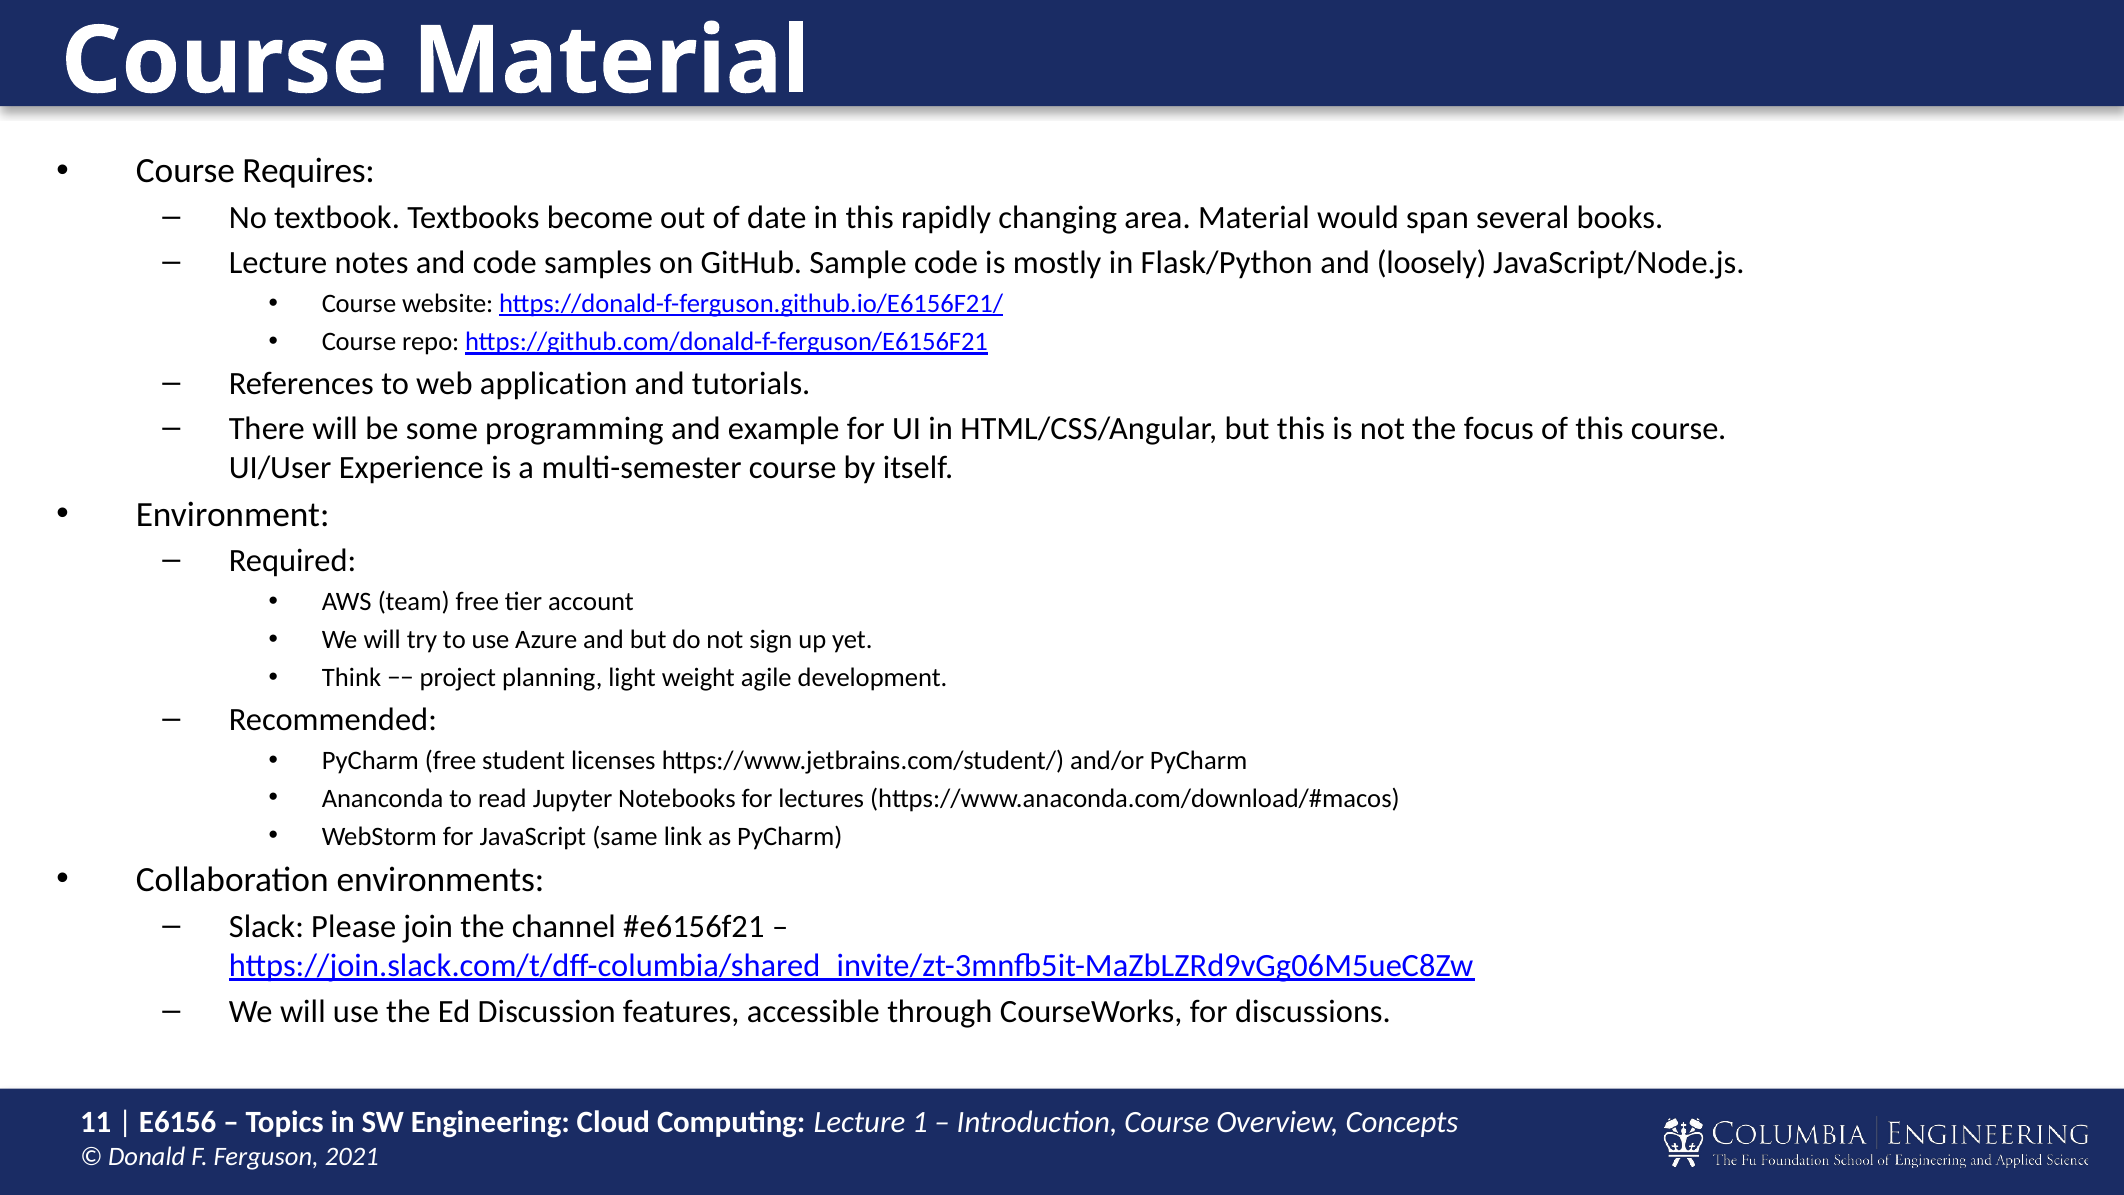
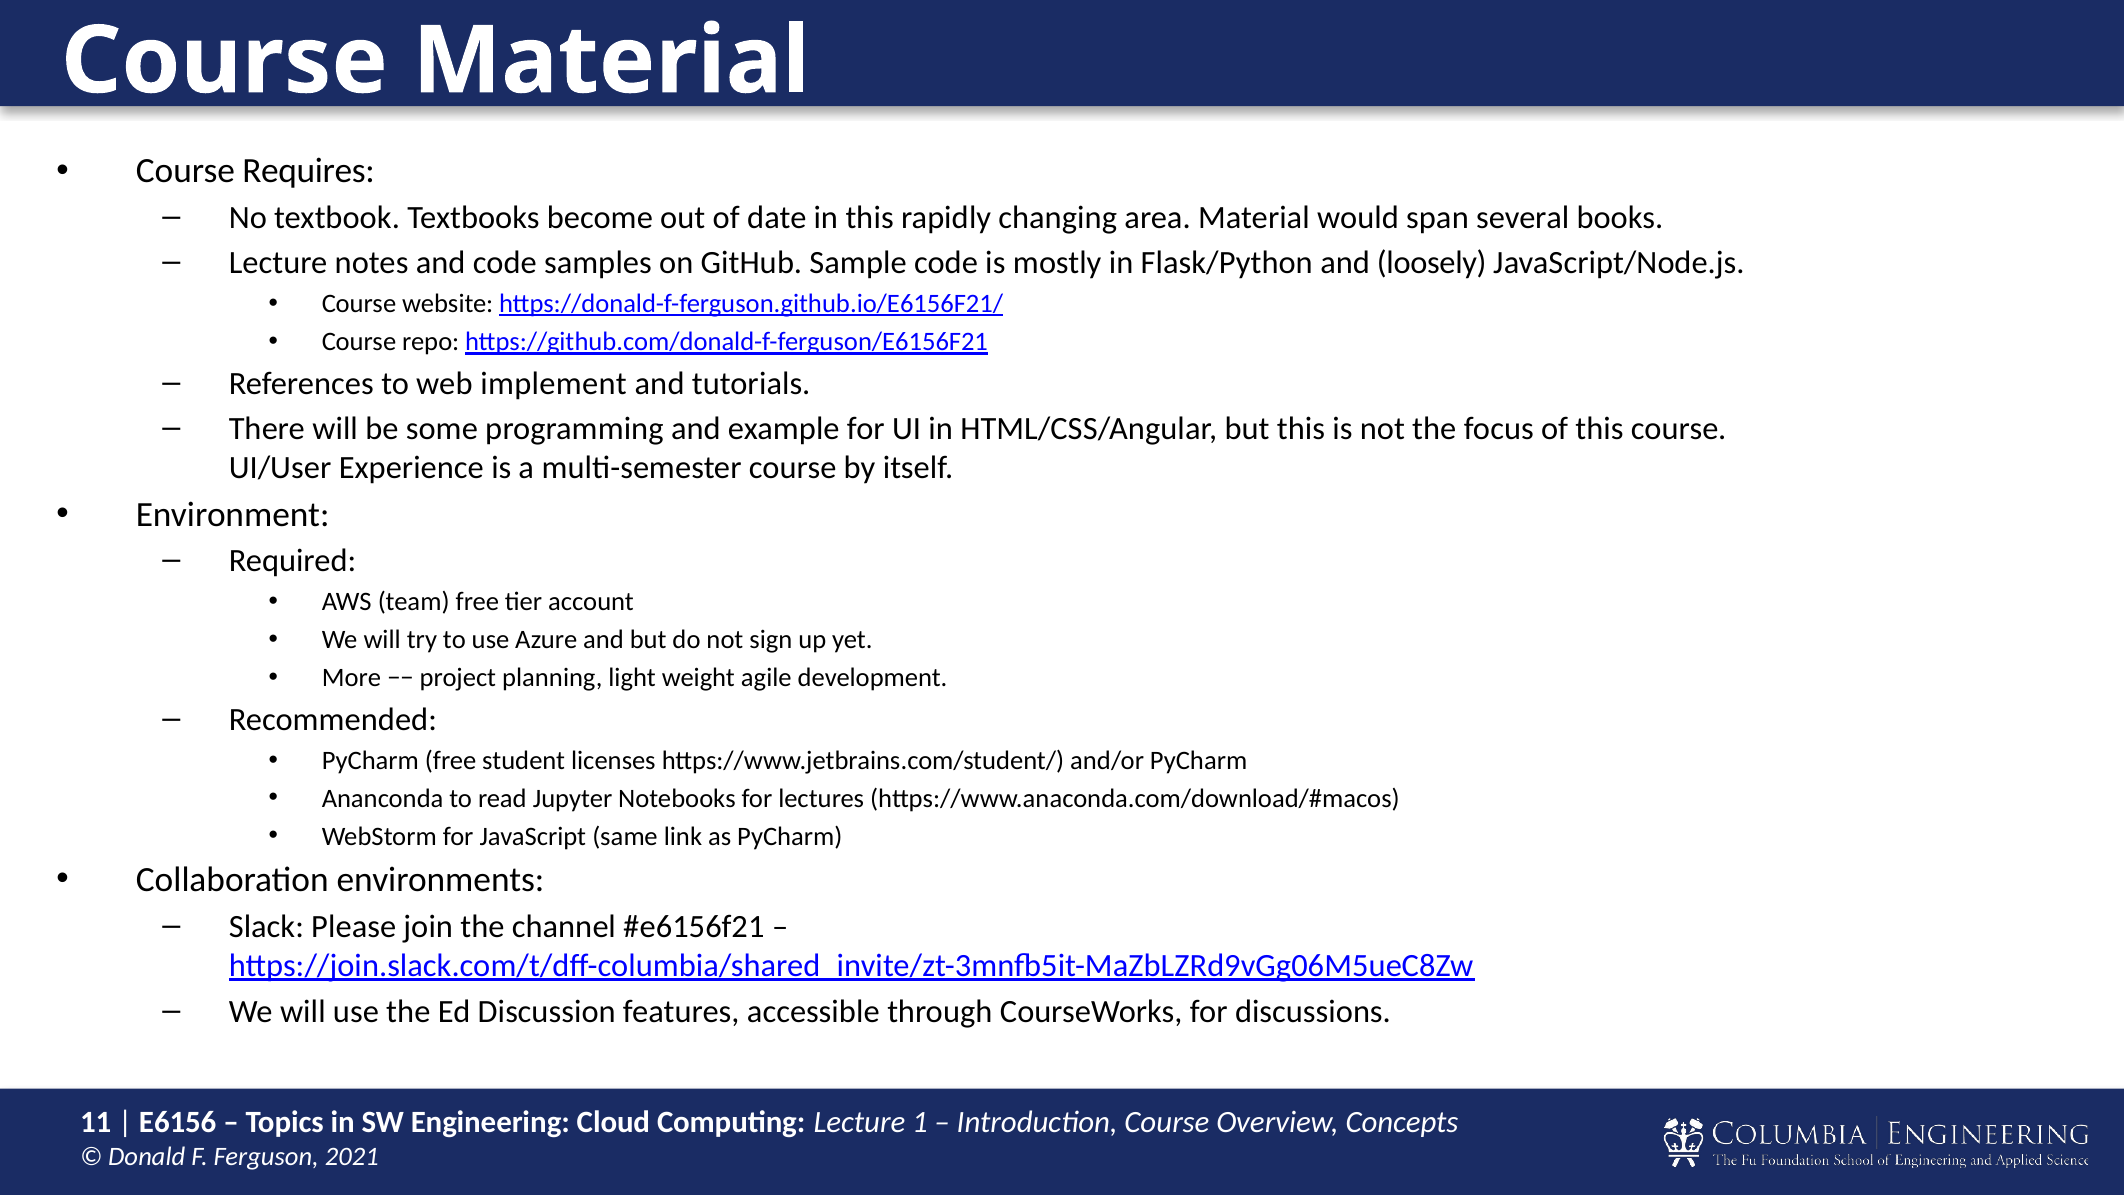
application: application -> implement (554, 384)
Think: Think -> More (351, 678)
